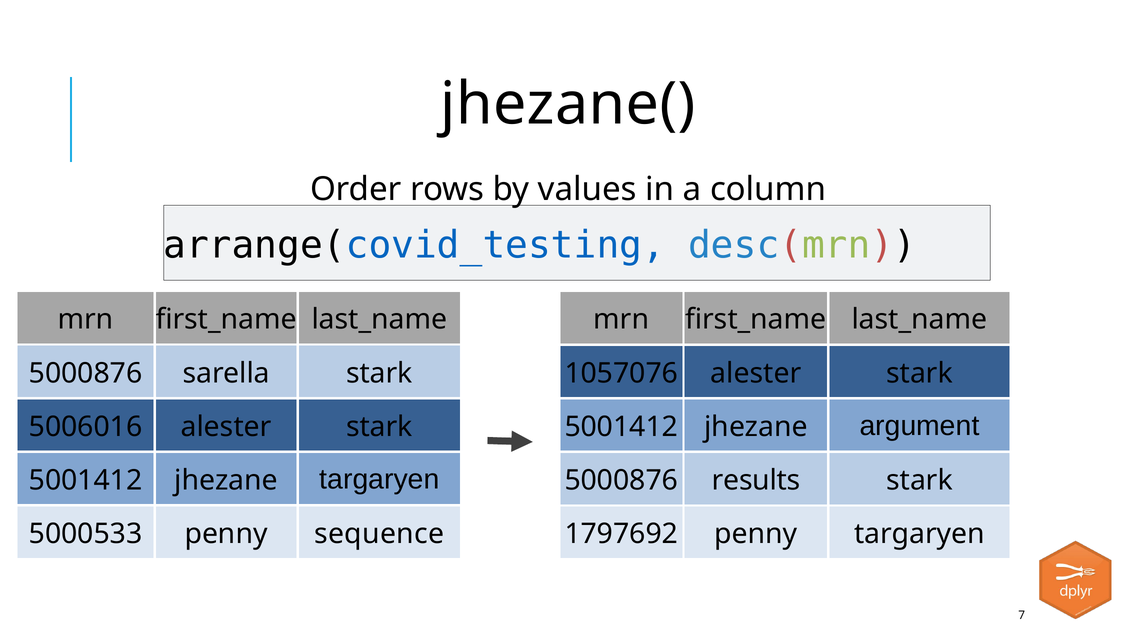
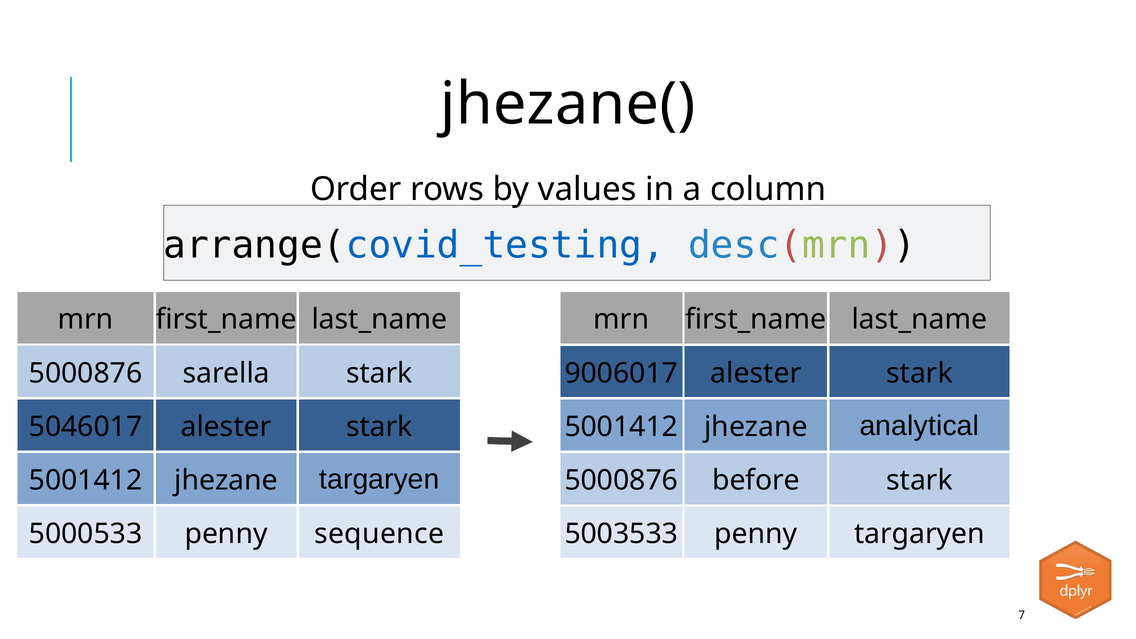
1057076: 1057076 -> 9006017 (621, 373)
5006016: 5006016 -> 5046017 (86, 427)
argument: argument -> analytical (919, 426)
results: results -> before (756, 480)
1797692: 1797692 -> 5003533 (621, 534)
